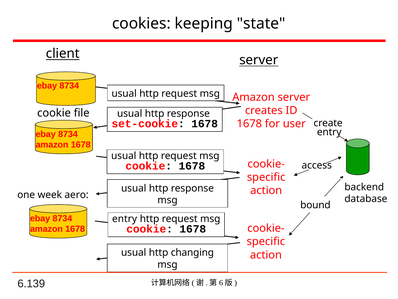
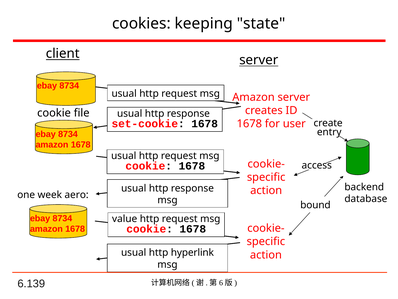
entry: entry -> value (125, 219)
changing: changing -> hyperlink (192, 252)
